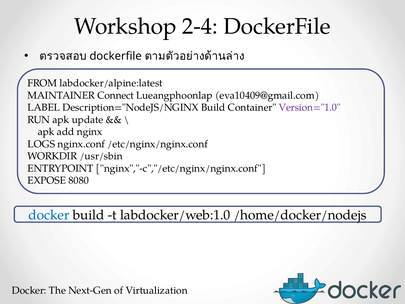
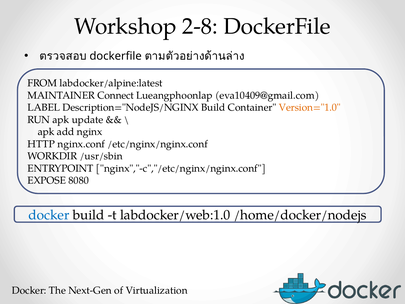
2-4: 2-4 -> 2-8 (200, 26)
Version="1.0 colour: purple -> orange (310, 108)
LOGS: LOGS -> HTTP (41, 144)
